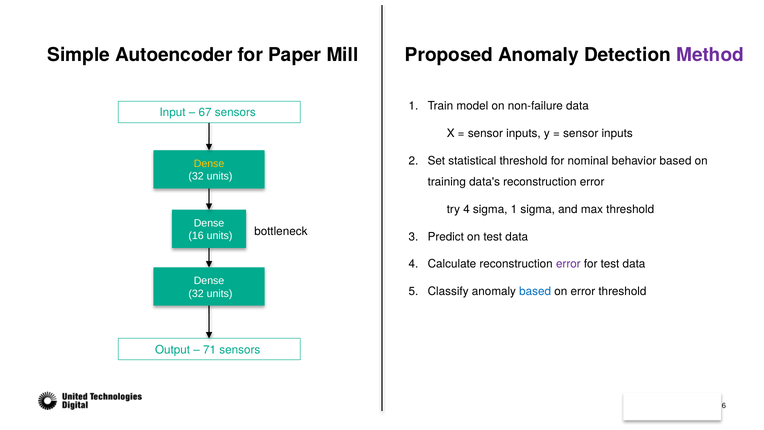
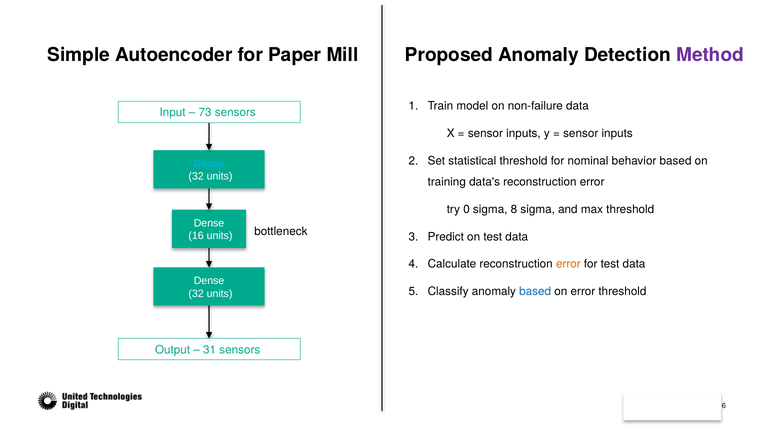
67: 67 -> 73 (205, 113)
Dense colour: yellow -> light blue (209, 164)
try 4: 4 -> 0 (467, 209)
sigma 1: 1 -> 8 (514, 209)
error colour: purple -> orange (568, 264)
71: 71 -> 31 (210, 350)
